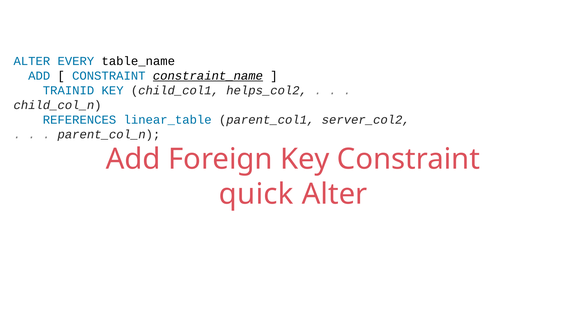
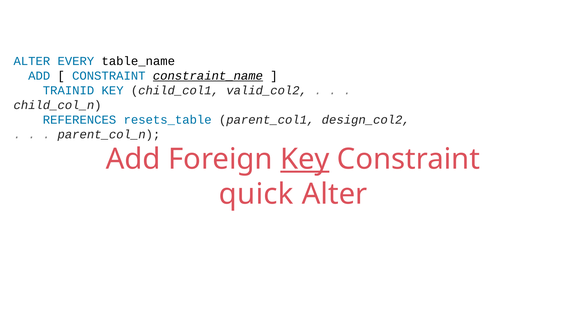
helps_col2: helps_col2 -> valid_col2 (267, 90)
linear_table: linear_table -> resets_table (168, 120)
server_col2: server_col2 -> design_col2 (366, 120)
Key underline: none -> present (305, 159)
